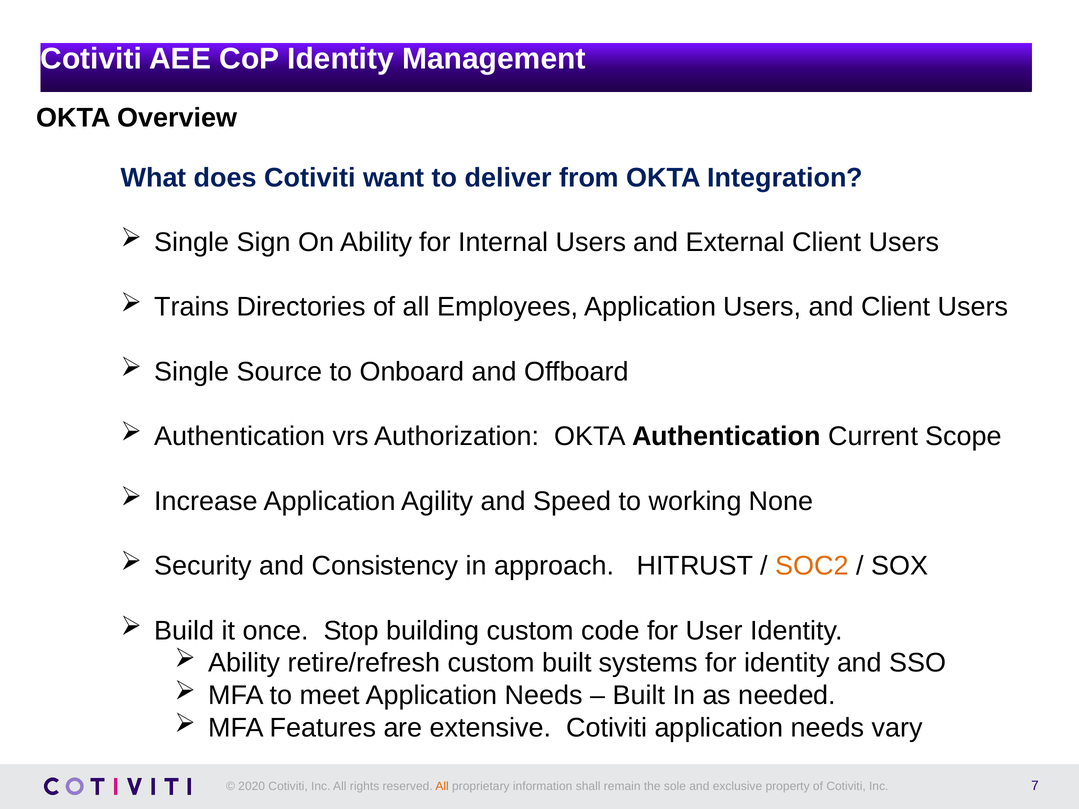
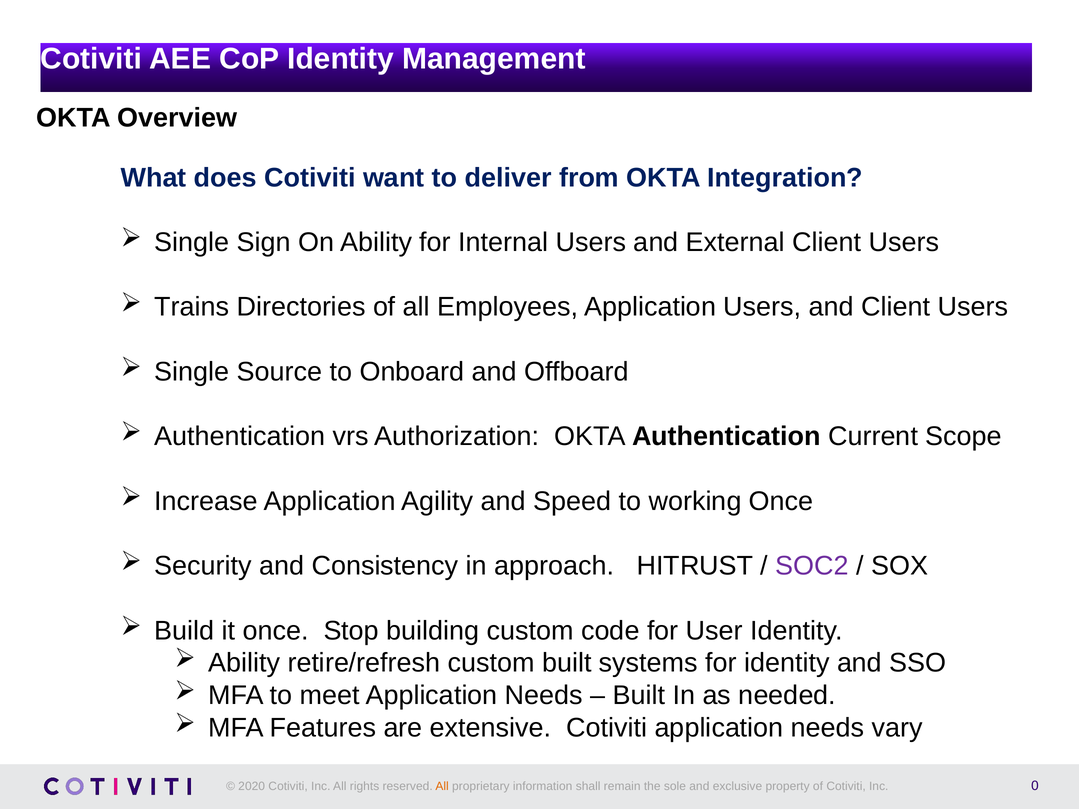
working None: None -> Once (781, 501)
SOC2 colour: orange -> purple (812, 566)
7: 7 -> 0 (1035, 786)
